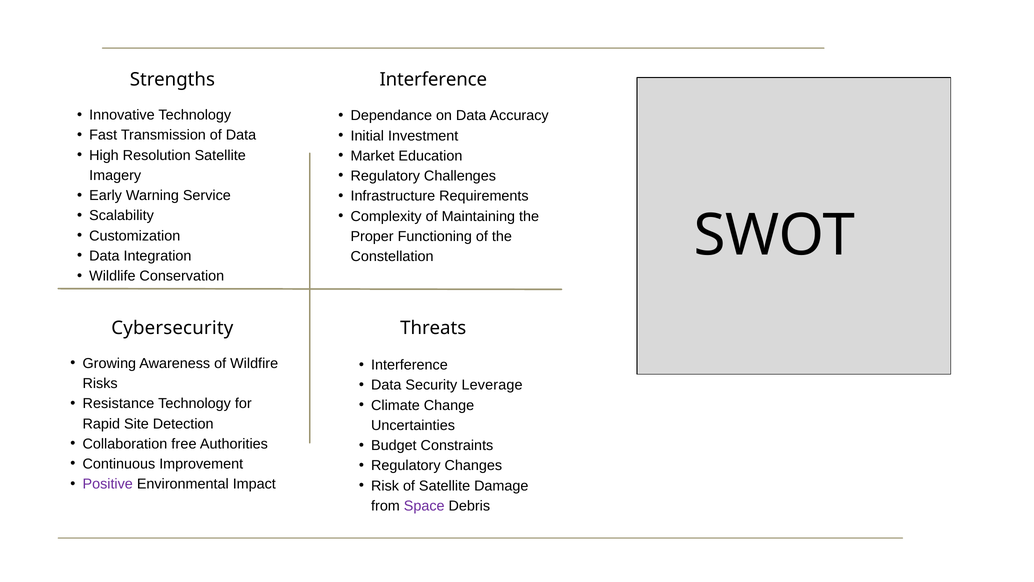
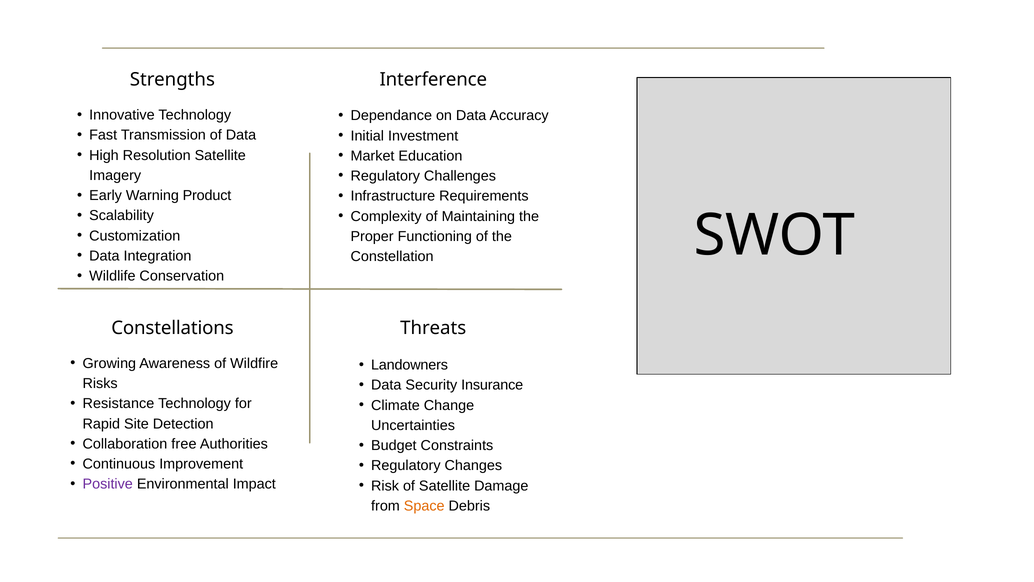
Service: Service -> Product (207, 195)
Cybersecurity: Cybersecurity -> Constellations (172, 328)
Interference: Interference -> Landowners (410, 365)
Leverage: Leverage -> Insurance (492, 385)
Space colour: purple -> orange (424, 506)
